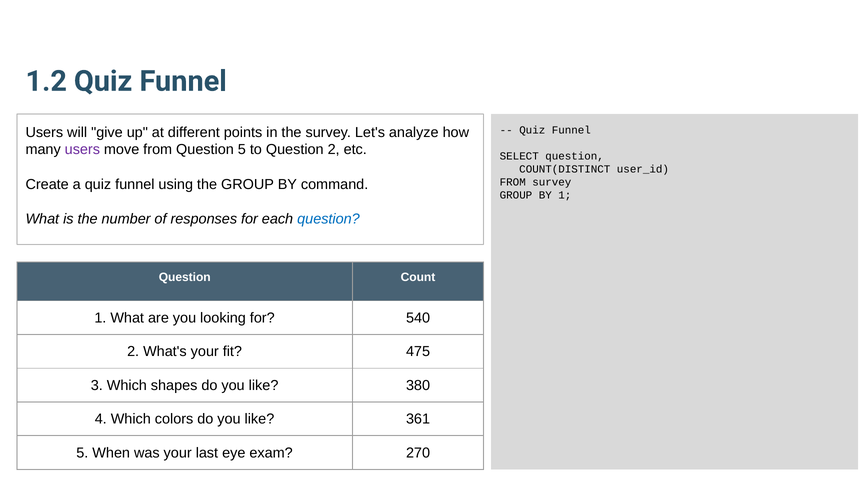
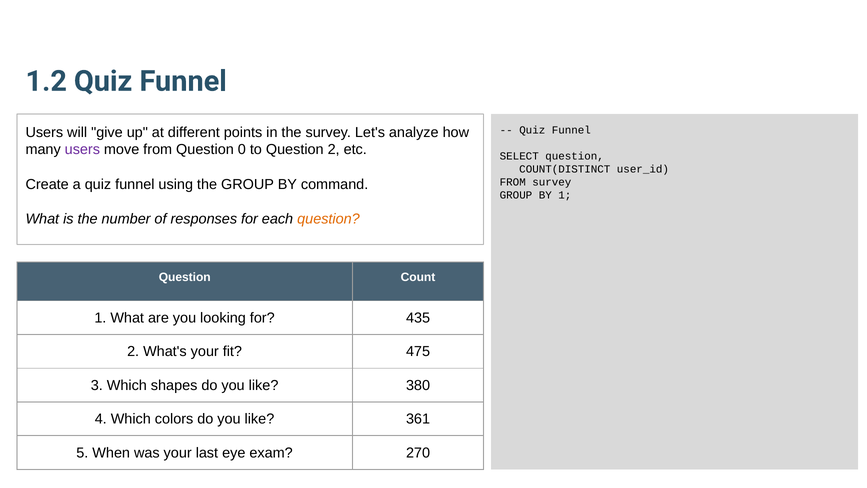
Question 5: 5 -> 0 (242, 150)
question colour: blue -> orange (328, 219)
540: 540 -> 435 (418, 318)
